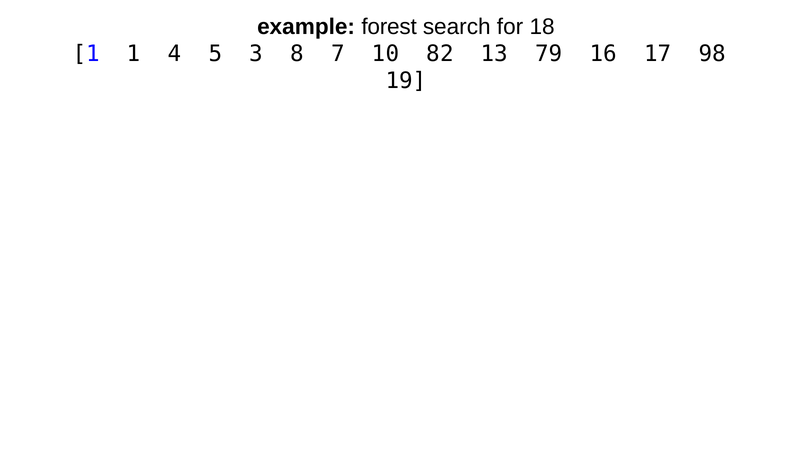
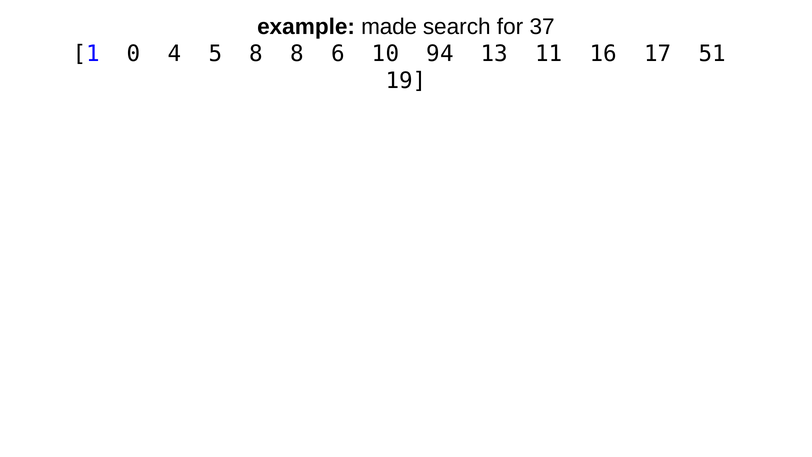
forest: forest -> made (389, 27)
18: 18 -> 37 (542, 27)
1 1: 1 -> 0 (134, 54)
5 3: 3 -> 8 (256, 54)
7: 7 -> 6 (338, 54)
82: 82 -> 94 (440, 54)
79: 79 -> 11 (549, 54)
98: 98 -> 51 (712, 54)
